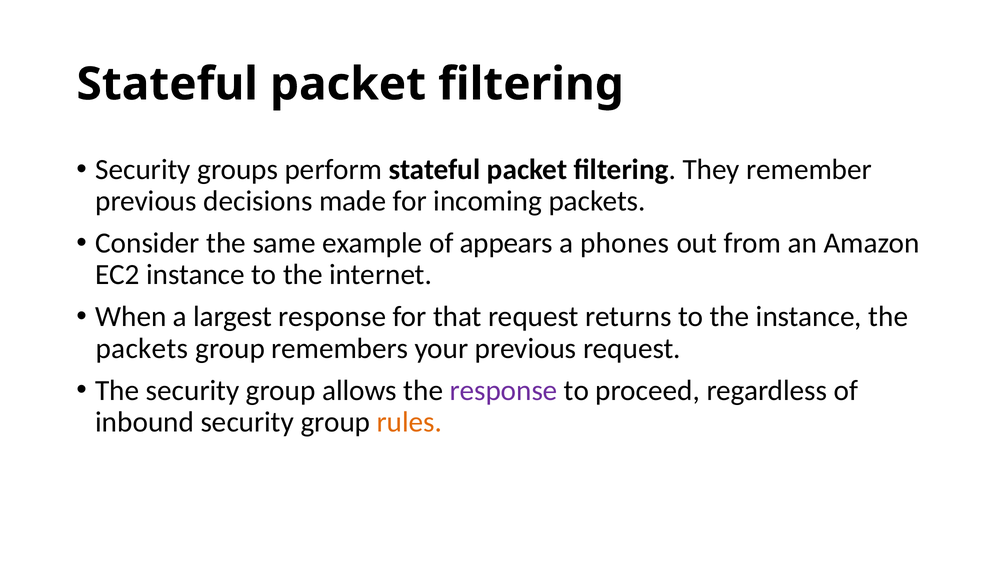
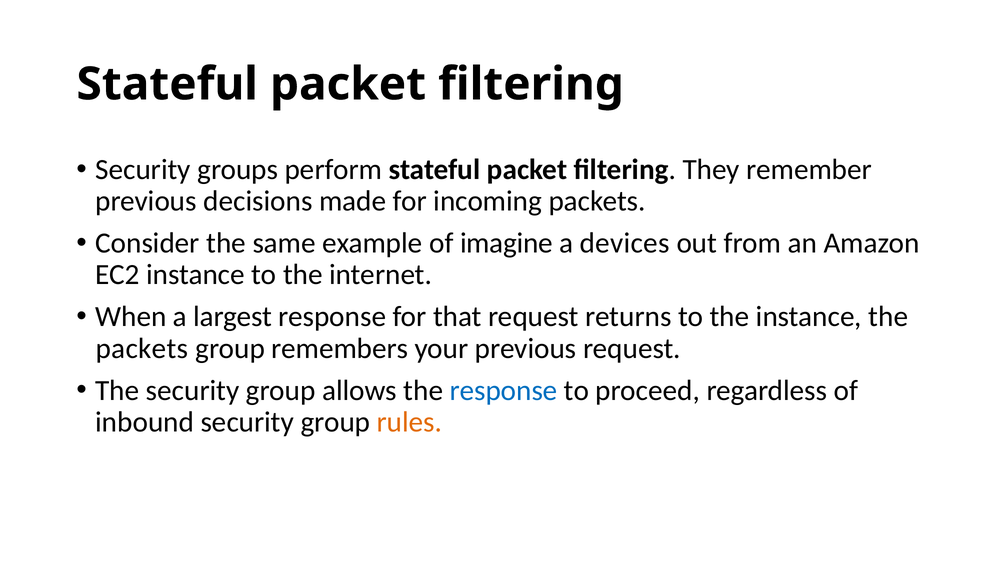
appears: appears -> imagine (506, 243)
phones: phones -> devices (625, 243)
response colour: purple -> blue (504, 391)
